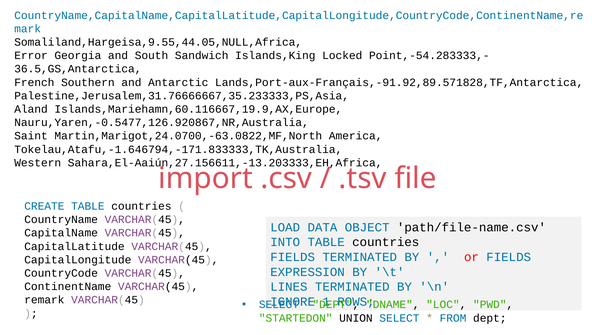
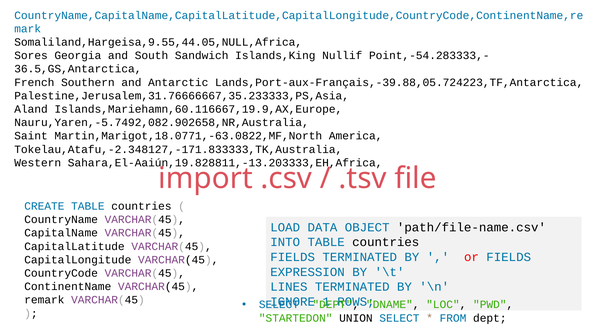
Error: Error -> Sores (31, 56)
Locked: Locked -> Nullif (342, 56)
Lands,Port-aux-Français,-91.92,89.571828,TF,Antarctica: Lands,Port-aux-Français,-91.92,89.571828,TF,Antarctica -> Lands,Port-aux-Français,-39.88,05.724223,TF,Antarctica (399, 82)
Nauru,Yaren,-0.5477,126.920867,NR,Australia: Nauru,Yaren,-0.5477,126.920867,NR,Australia -> Nauru,Yaren,-5.7492,082.902658,NR,Australia (162, 122)
Martin,Marigot,24.0700,-63.0822,MF,North: Martin,Marigot,24.0700,-63.0822,MF,North -> Martin,Marigot,18.0771,-63.0822,MF,North (188, 136)
Tokelau,Atafu,-1.646794,-171.833333,TK,Australia: Tokelau,Atafu,-1.646794,-171.833333,TK,Australia -> Tokelau,Atafu,-2.348127,-171.833333,TK,Australia (178, 149)
Sahara,El-Aaiún,27.156611,-13.203333,EH,Africa: Sahara,El-Aaiún,27.156611,-13.203333,EH,Africa -> Sahara,El-Aaiún,19.828811,-13.203333,EH,Africa (225, 163)
